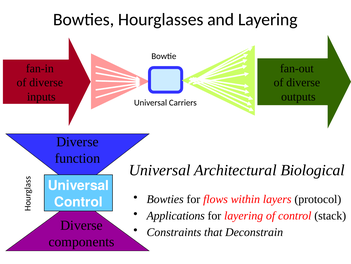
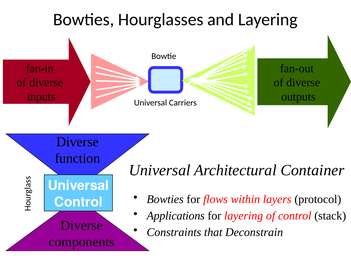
Biological: Biological -> Container (313, 170)
